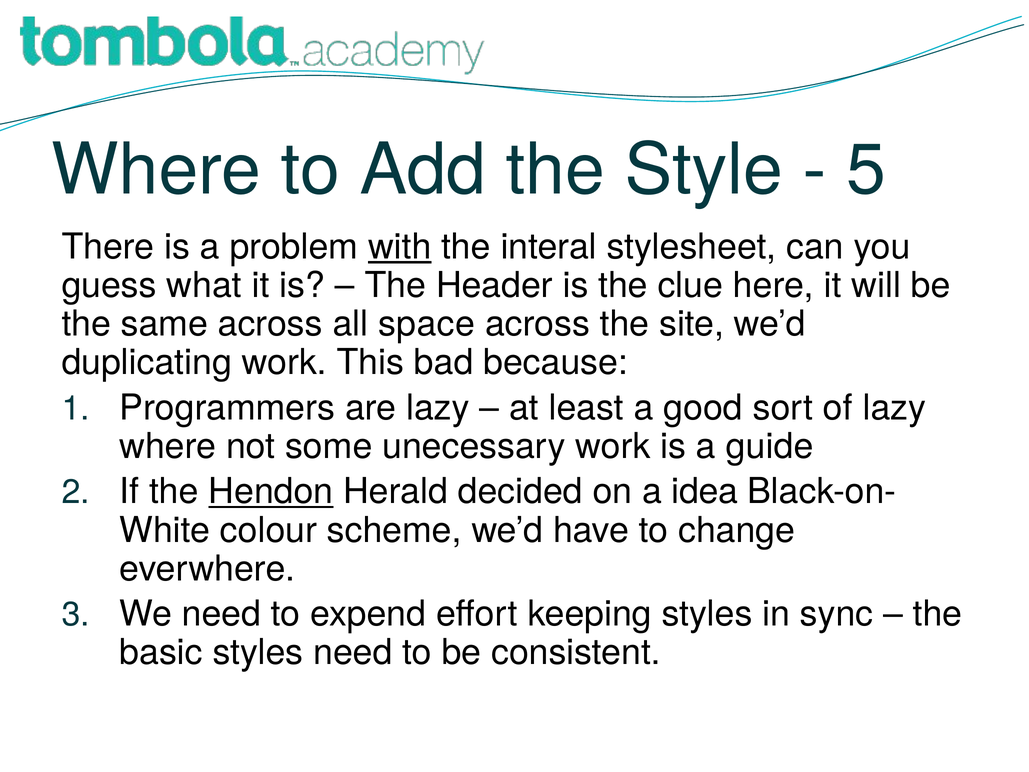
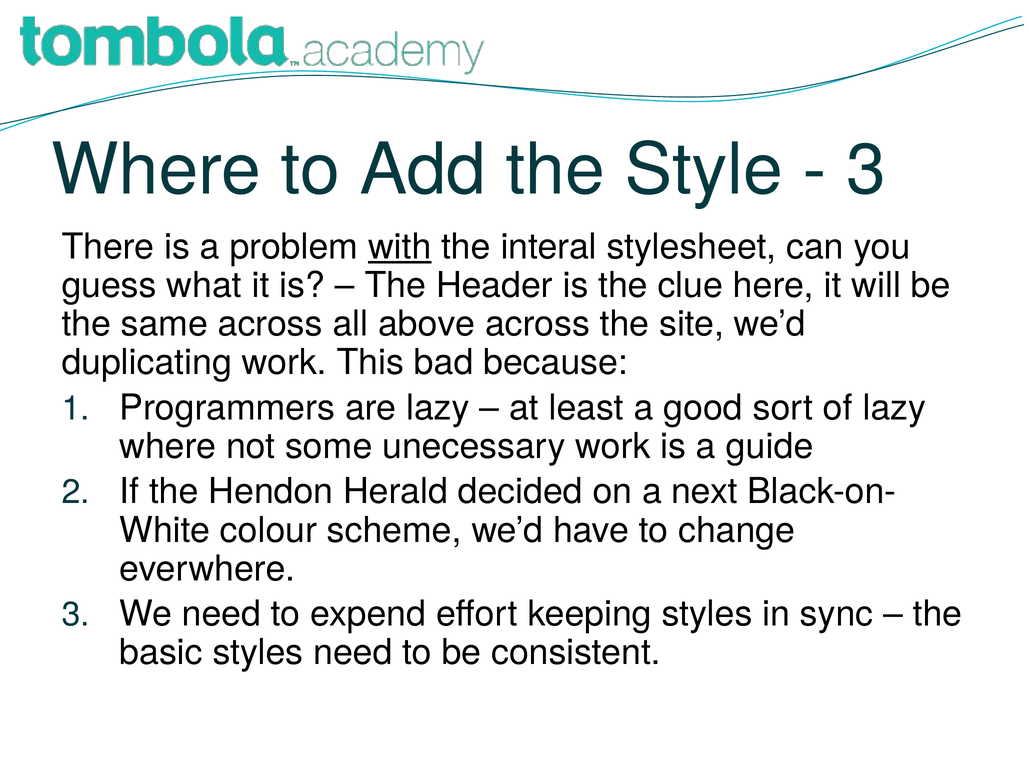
5: 5 -> 3 (866, 170)
space: space -> above (427, 324)
Hendon underline: present -> none (271, 491)
idea: idea -> next (705, 491)
